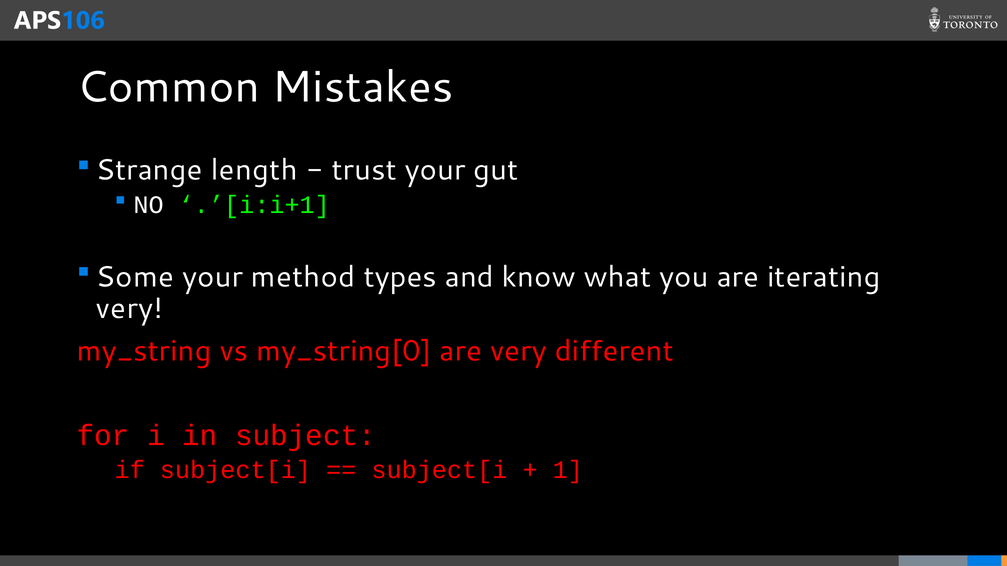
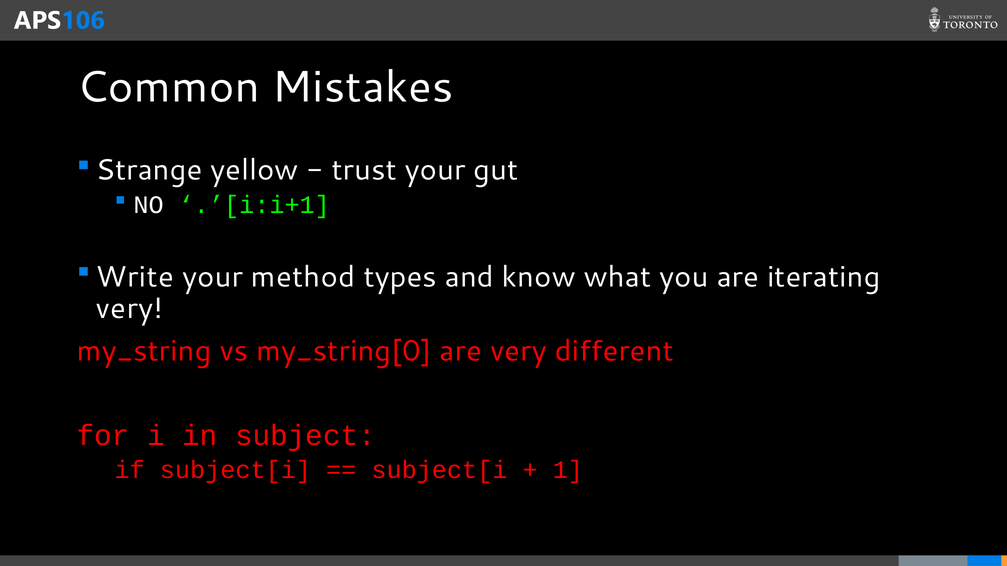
length: length -> yellow (254, 170)
Some: Some -> Write (135, 277)
